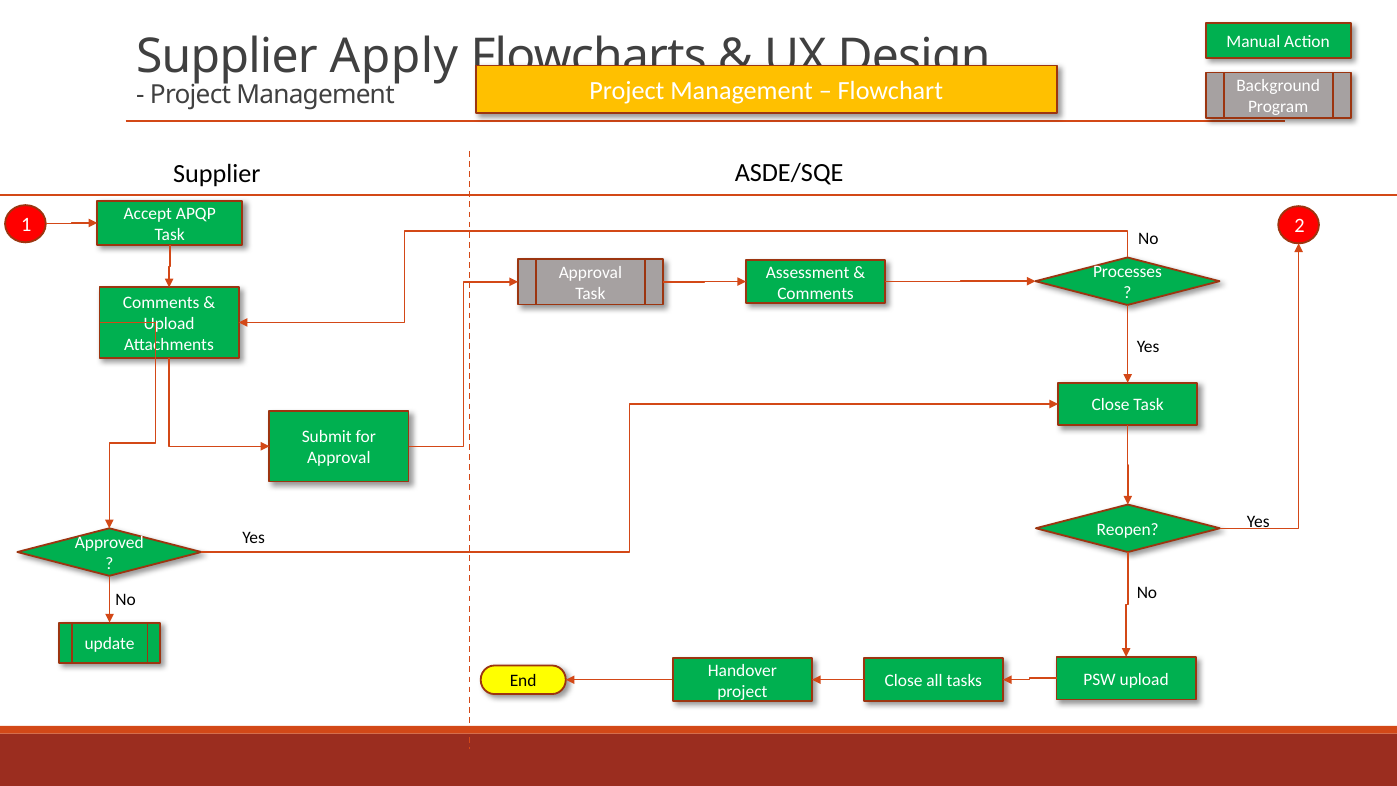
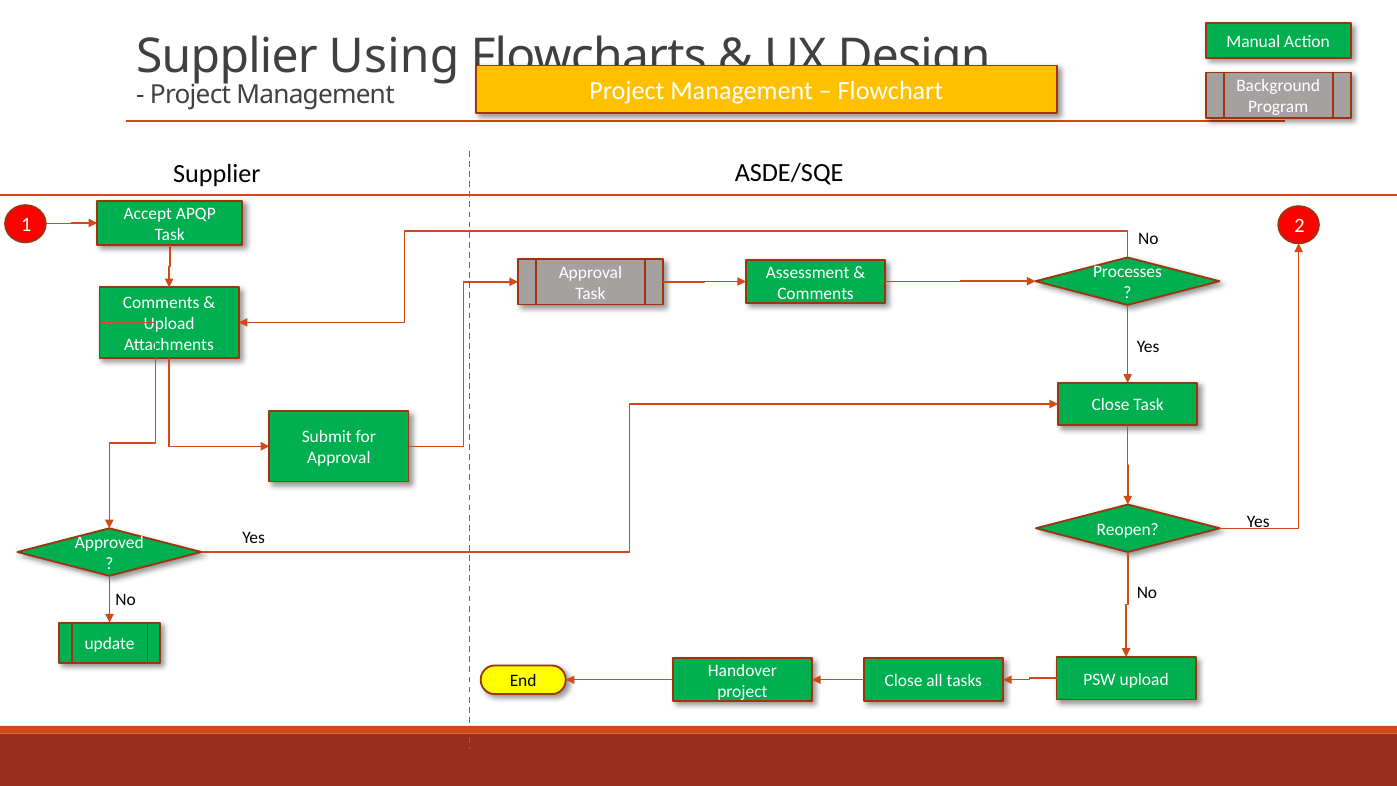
Apply: Apply -> Using (394, 57)
